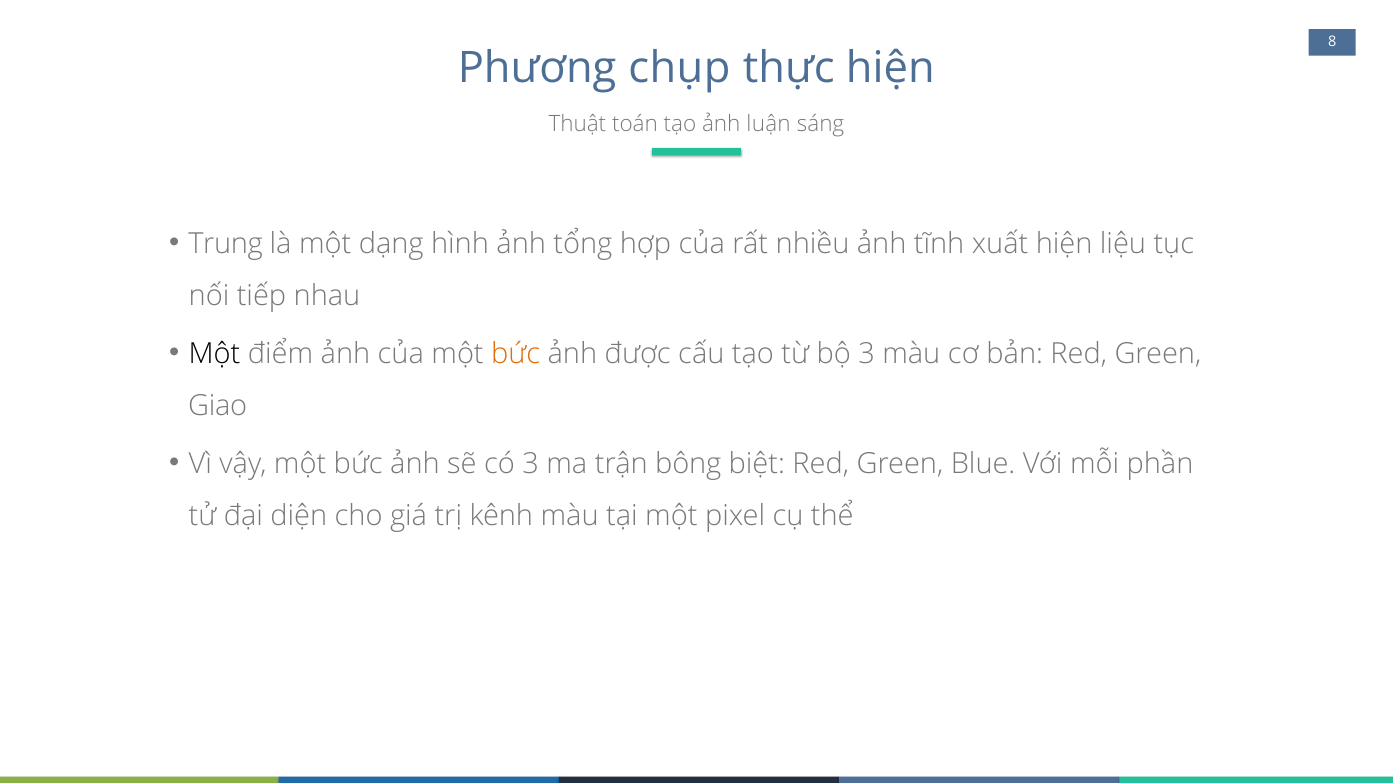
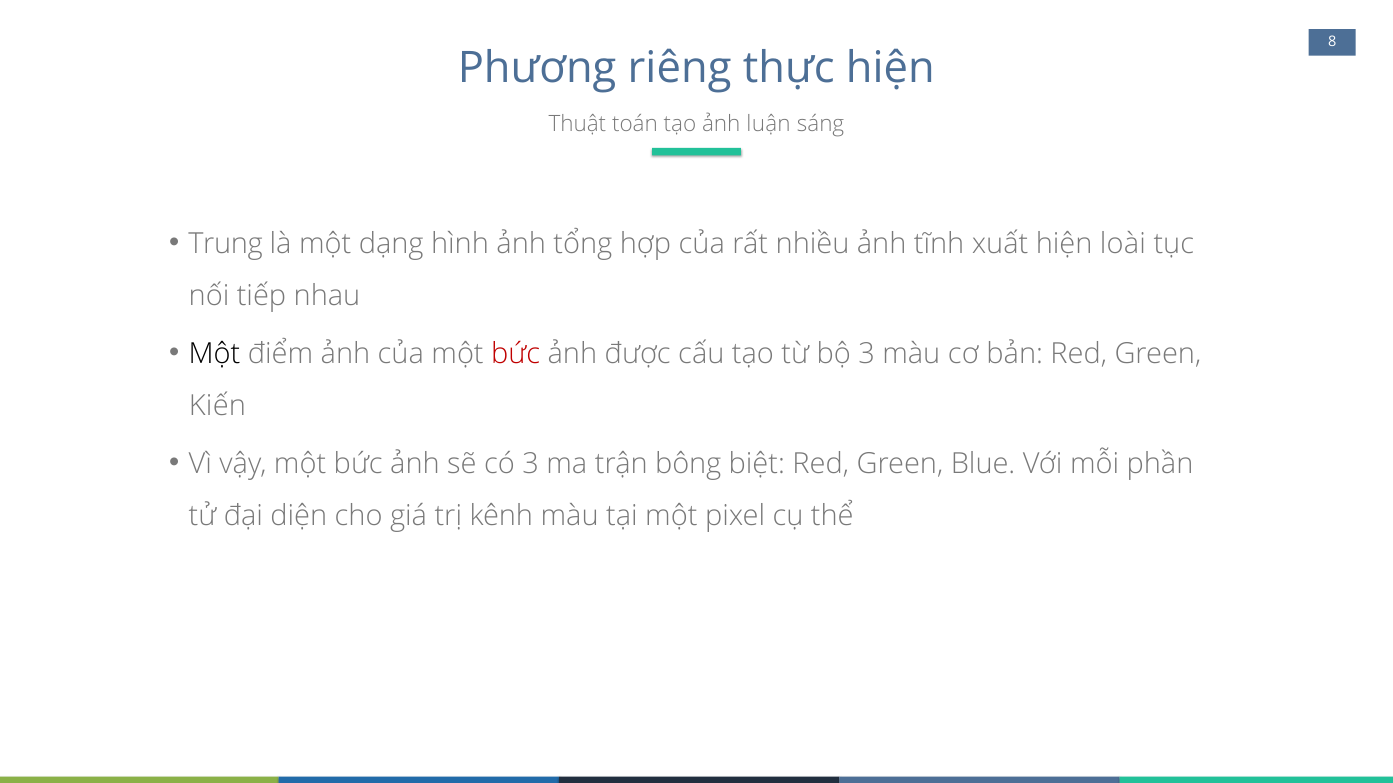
chụp: chụp -> riêng (680, 68)
liệu: liệu -> loài (1123, 244)
bức colour: orange -> red (516, 354)
Giao: Giao -> Kiến (217, 406)
